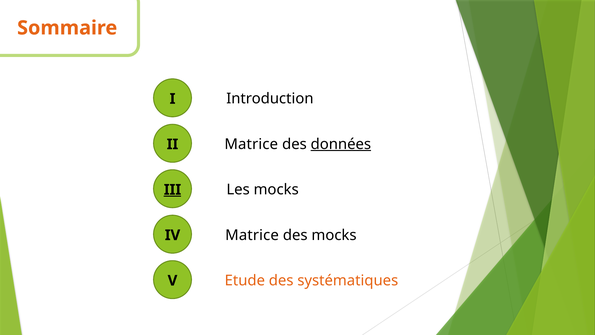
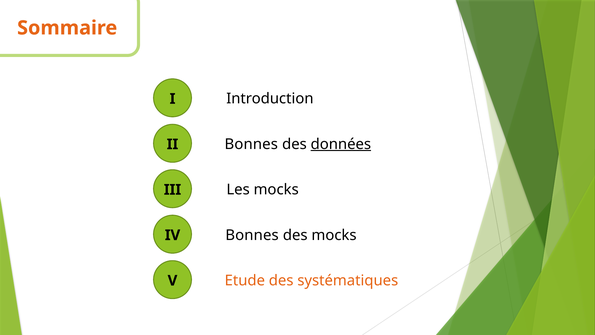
Matrice: Matrice -> Bonnes (251, 144)
III underline: present -> none (172, 190)
Matrice: Matrice -> Bonnes (252, 235)
